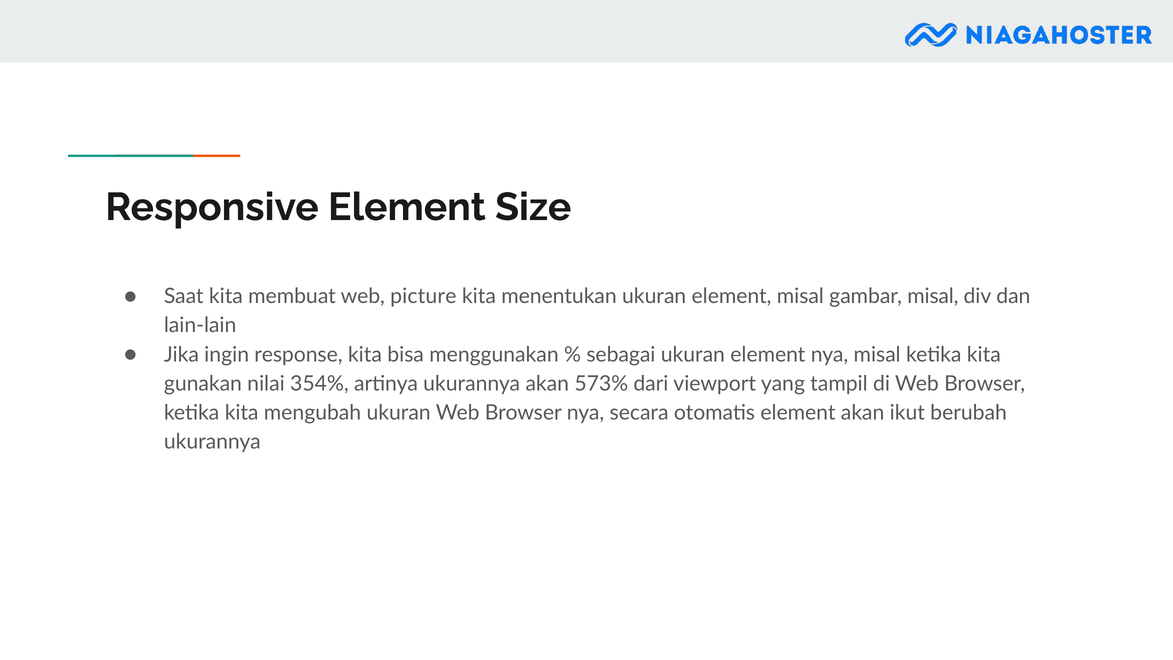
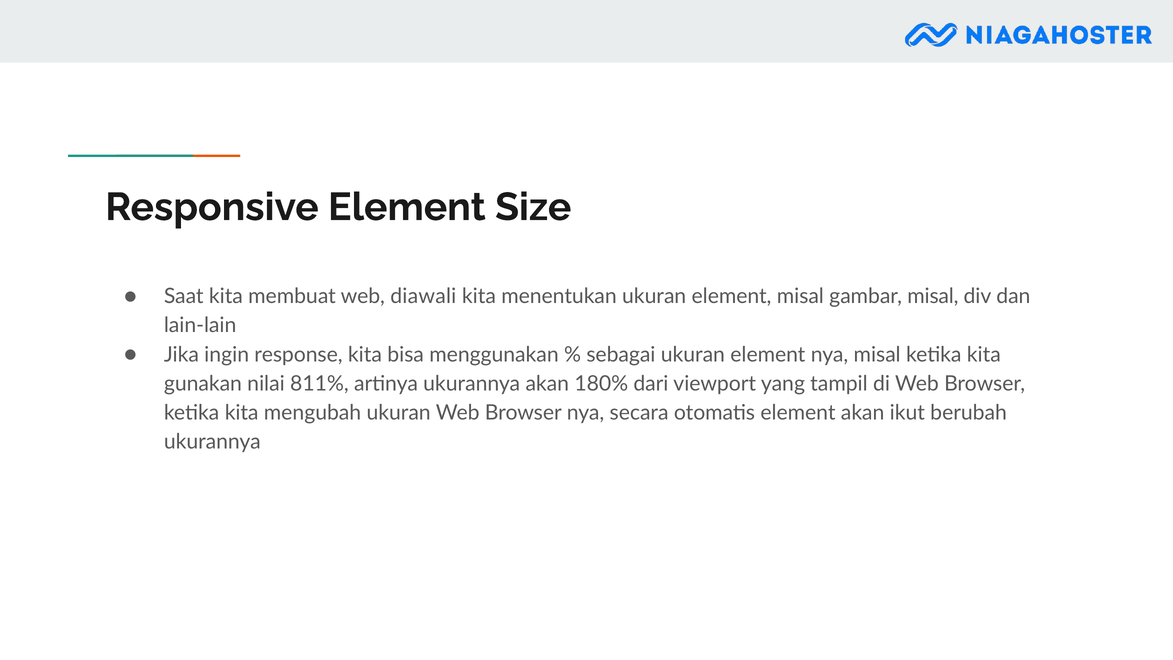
picture: picture -> diawali (423, 296)
354%: 354% -> 811% (319, 384)
573%: 573% -> 180% (601, 384)
